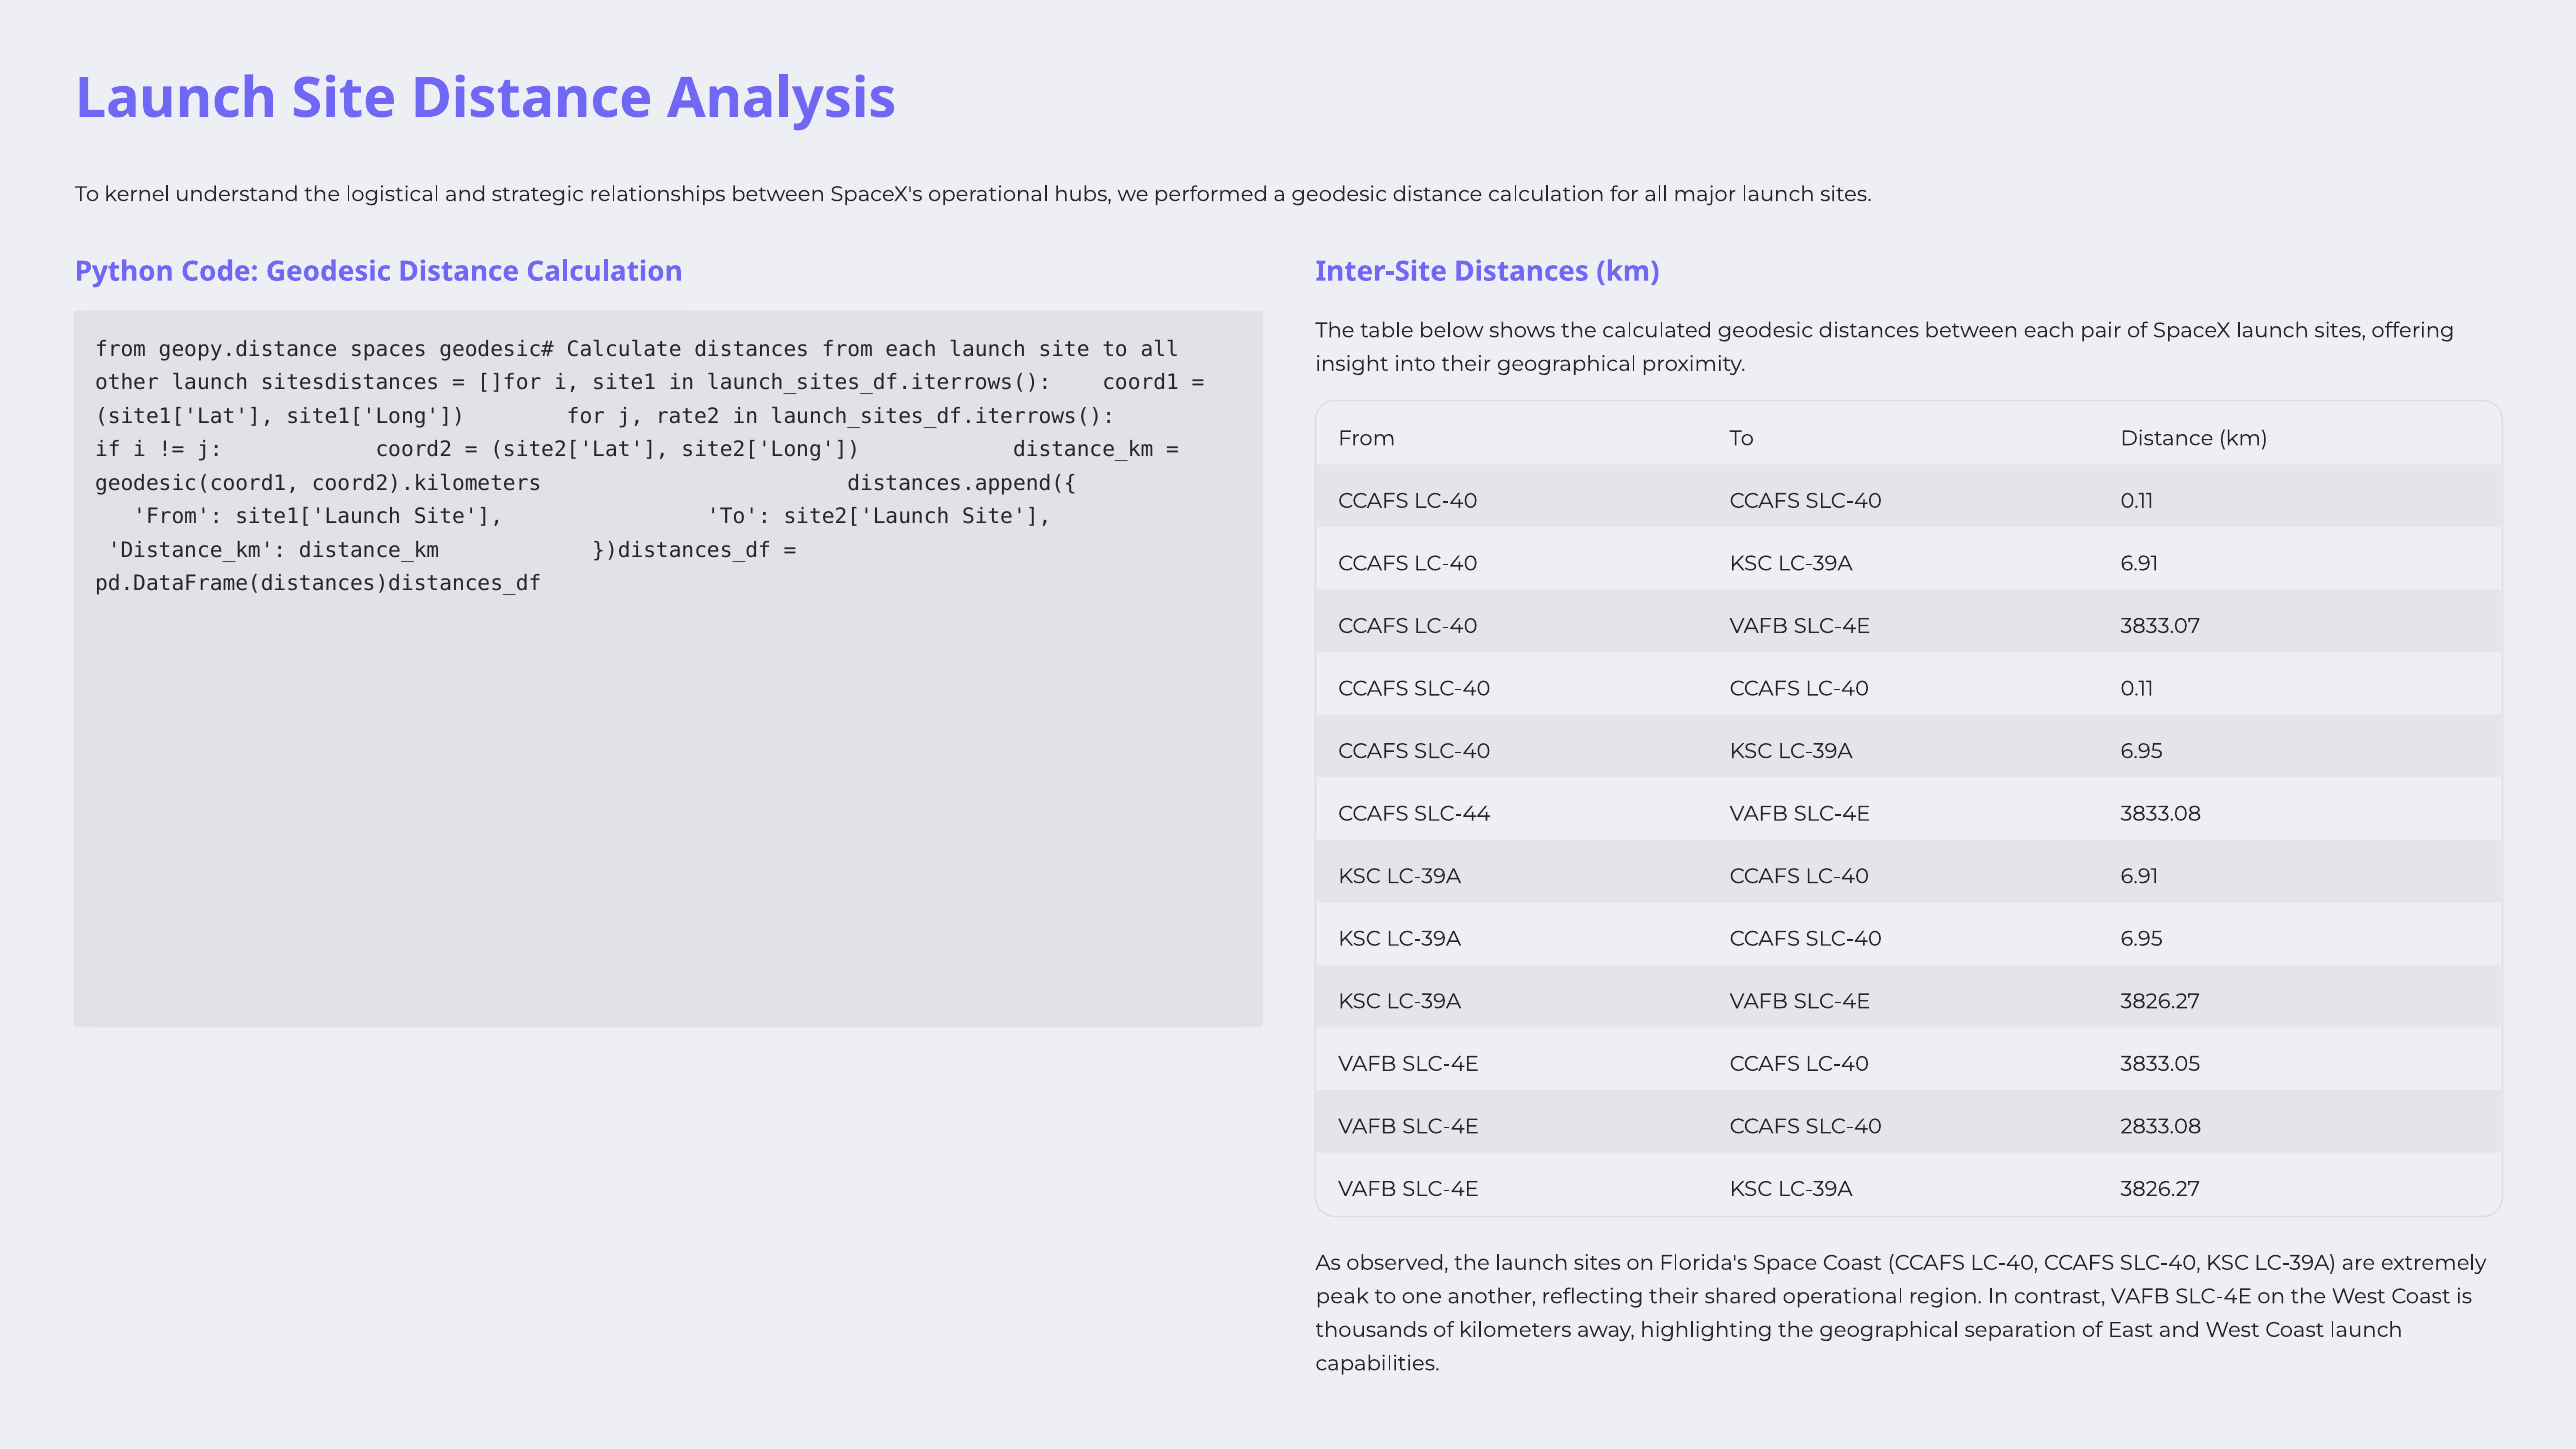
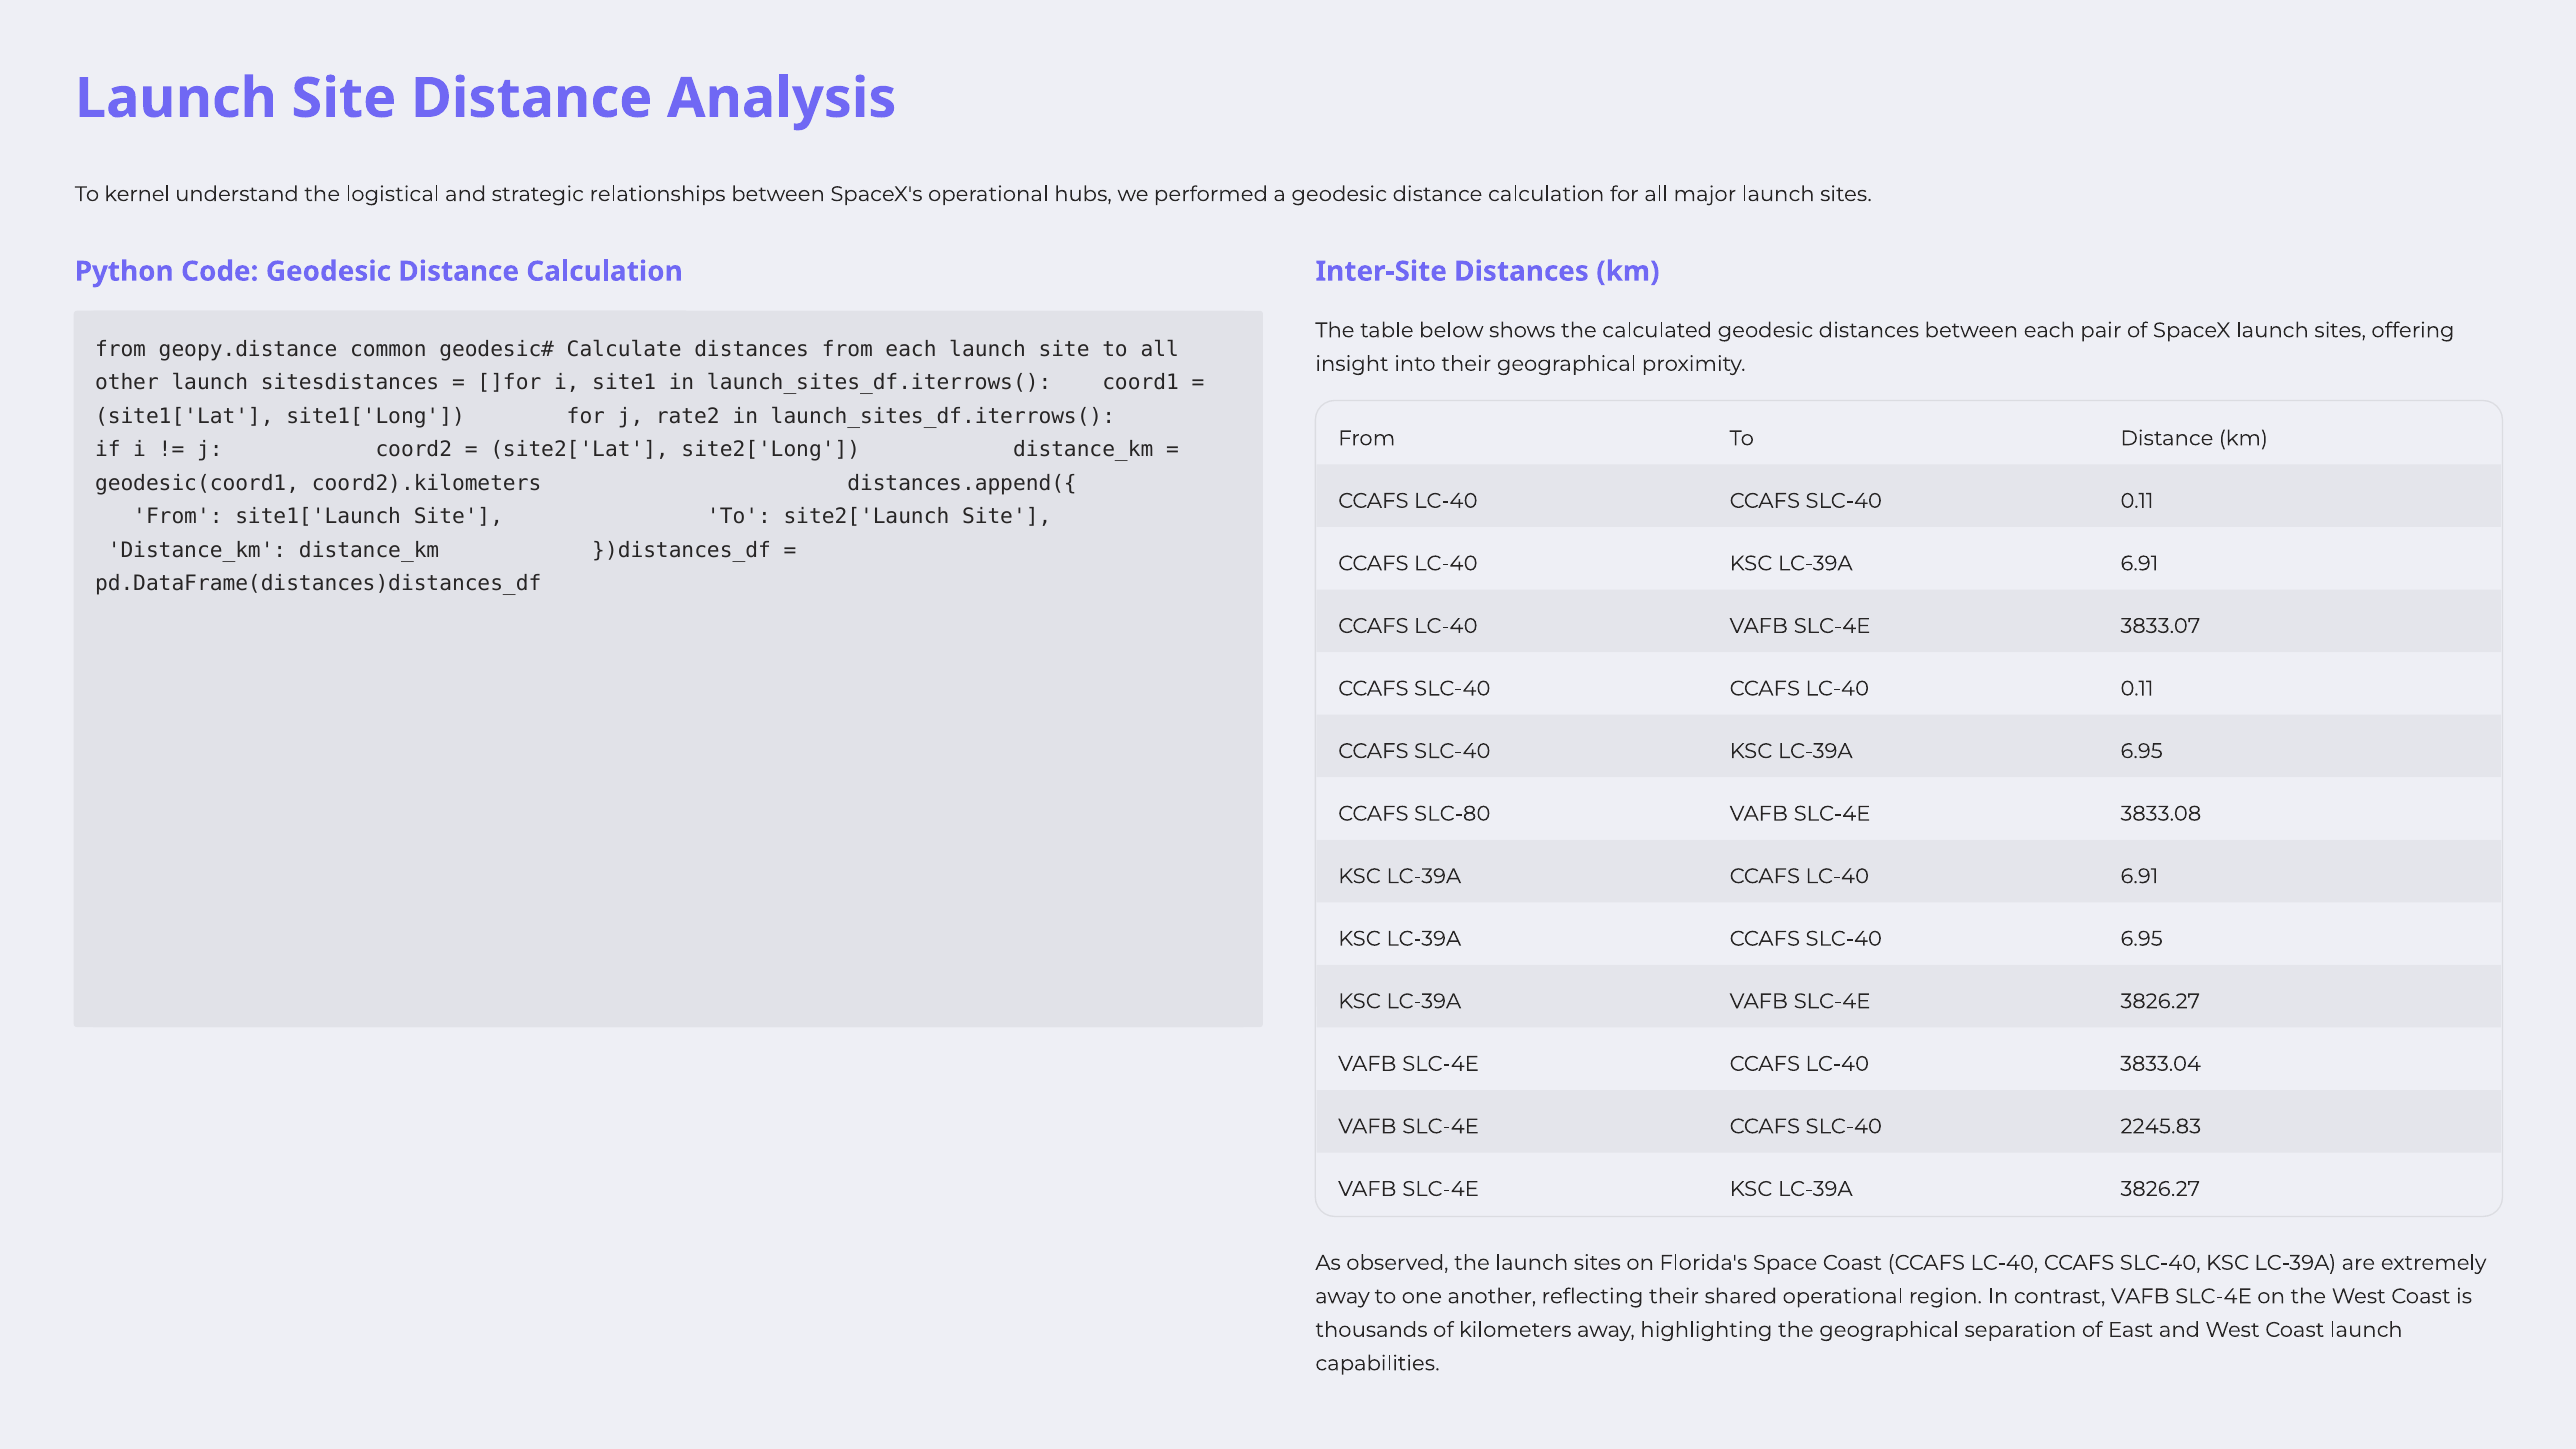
spaces: spaces -> common (388, 349)
SLC-44: SLC-44 -> SLC-80 (1452, 814)
3833.05: 3833.05 -> 3833.04 (2160, 1064)
2833.08: 2833.08 -> 2245.83 (2161, 1126)
peak: peak -> away (1342, 1296)
